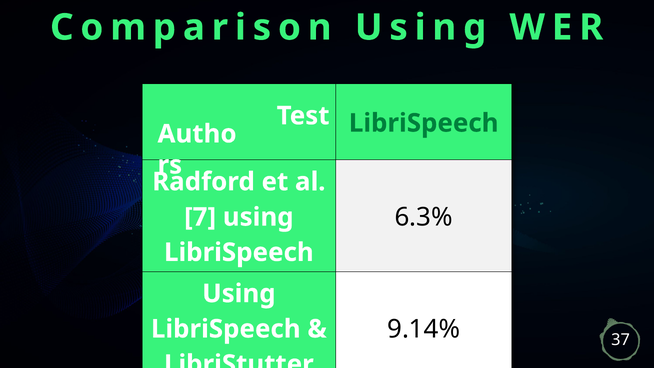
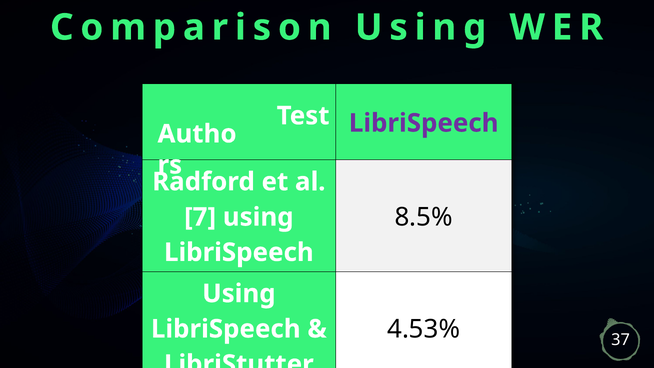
LibriSpeech colour: green -> purple (424, 123)
6.3%: 6.3% -> 8.5% (424, 217)
9.14%: 9.14% -> 4.53% (424, 329)
